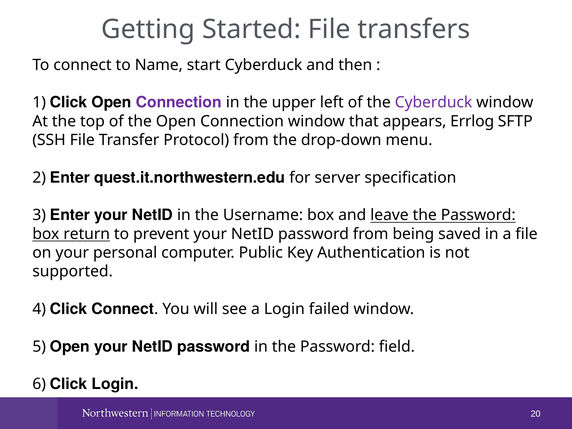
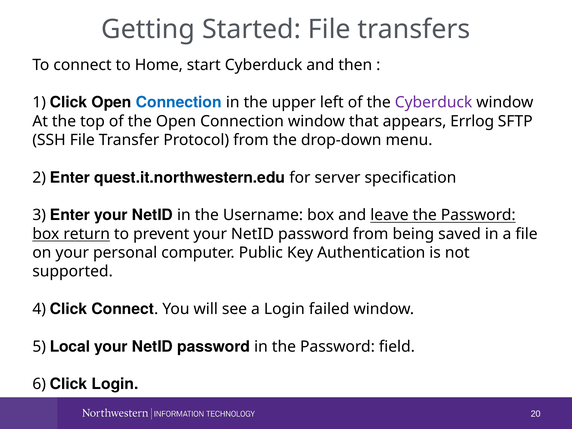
Name: Name -> Home (159, 65)
Connection colour: purple -> blue (179, 102)
5 Open: Open -> Local (70, 347)
